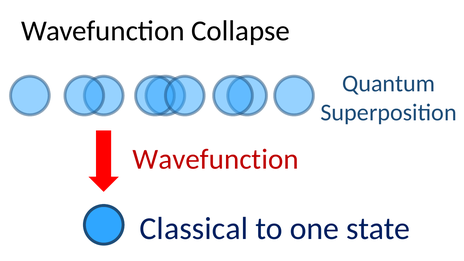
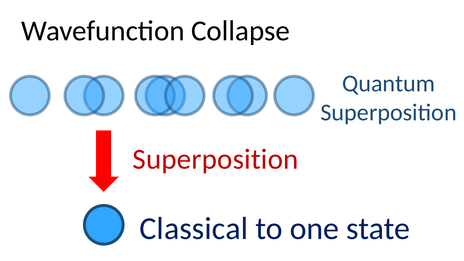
Wavefunction: Wavefunction -> Superposition (216, 159)
